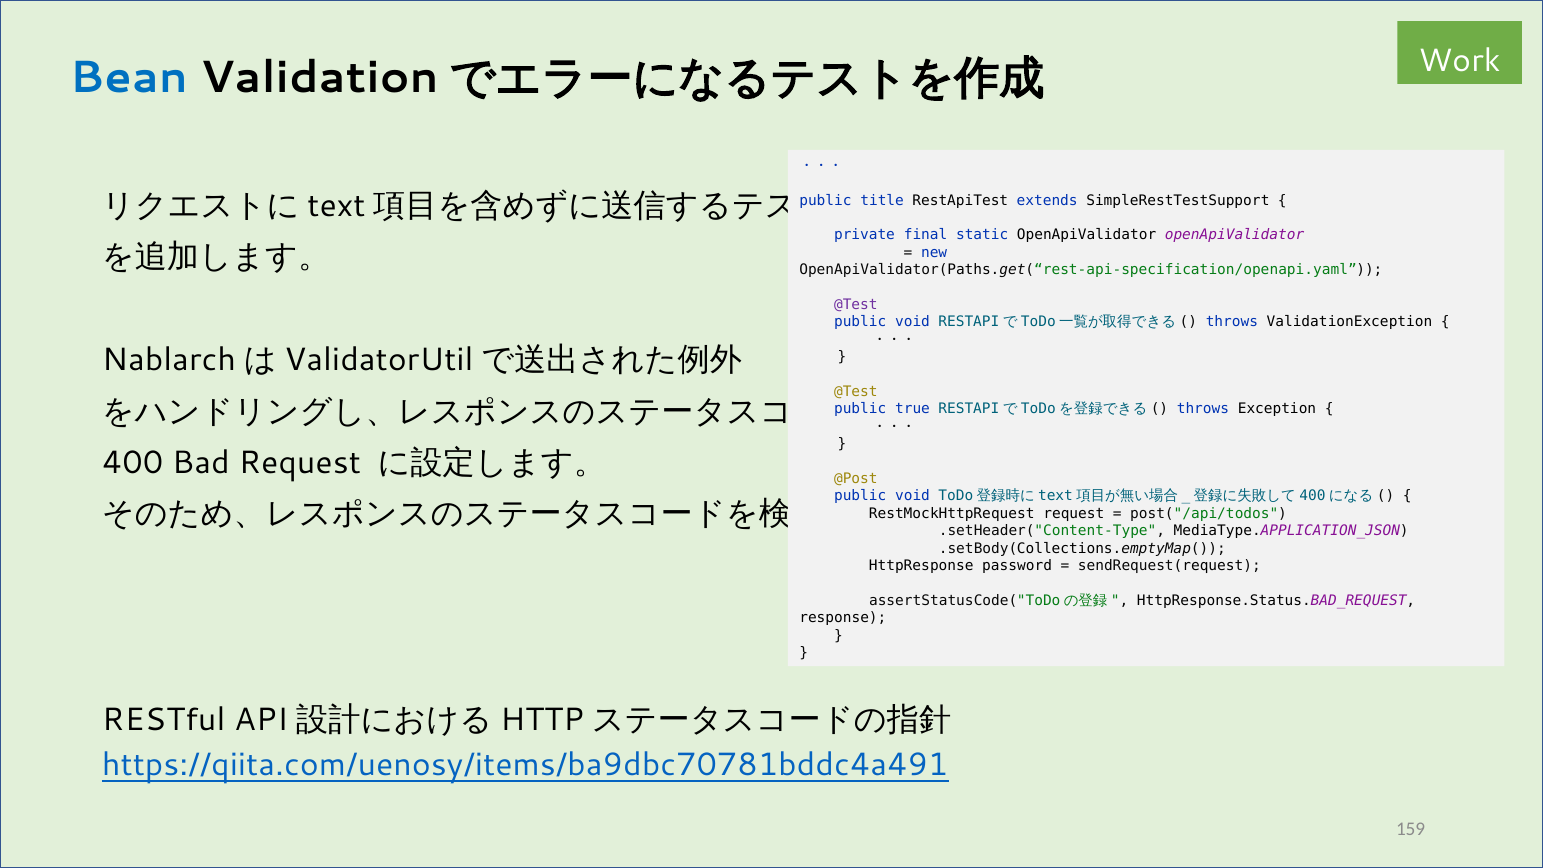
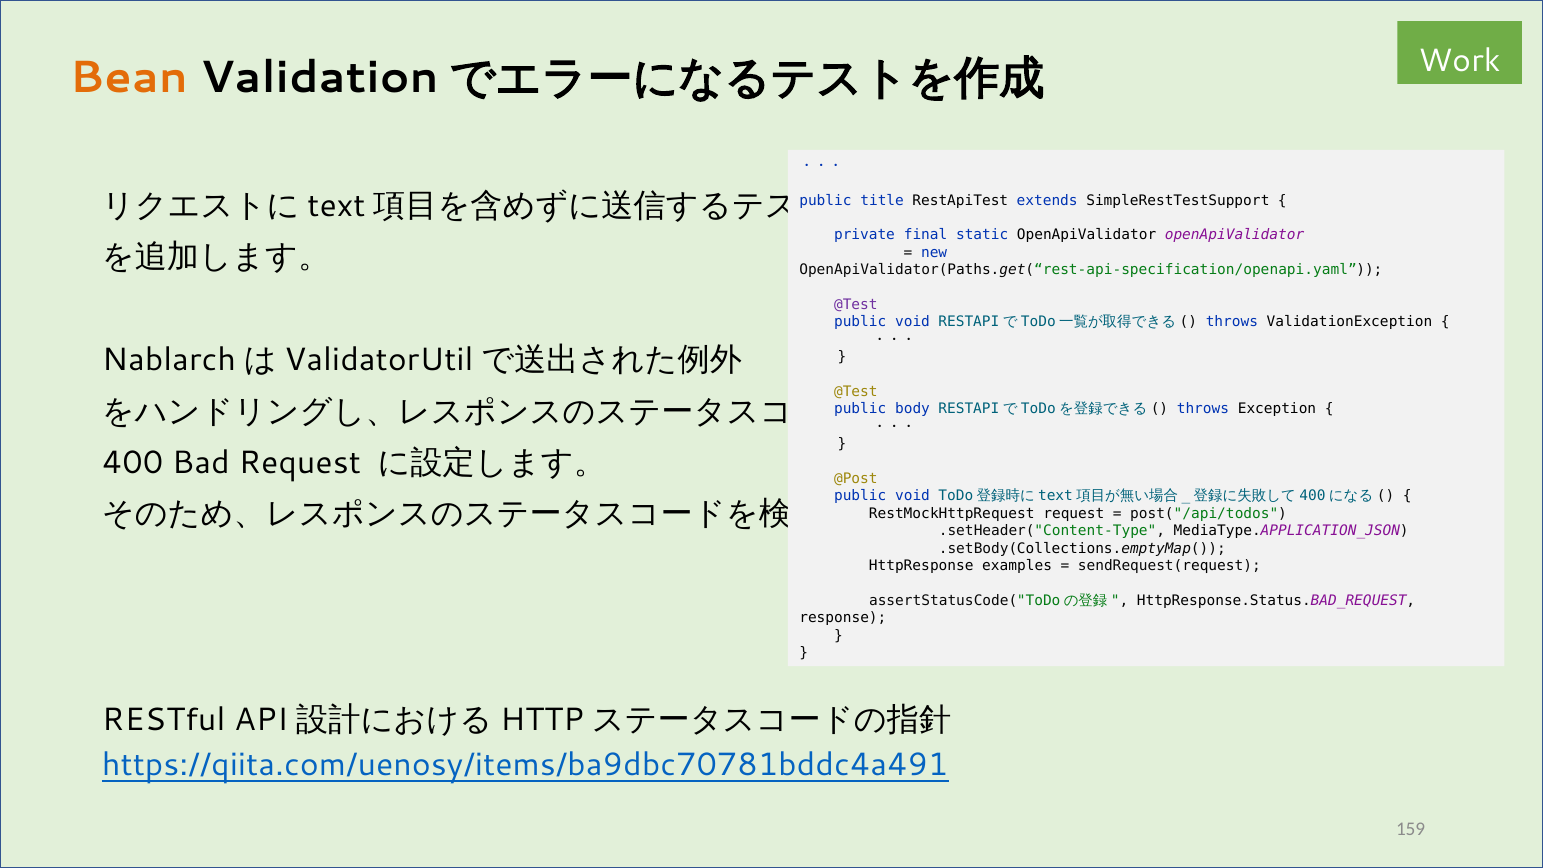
Bean colour: blue -> orange (129, 78)
true: true -> body (913, 409)
password: password -> examples (1017, 566)
